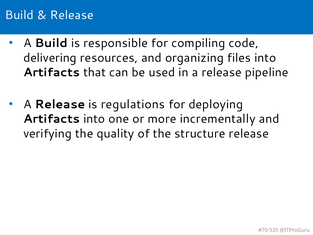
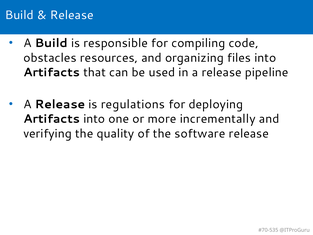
delivering: delivering -> obstacles (50, 58)
structure: structure -> software (200, 133)
